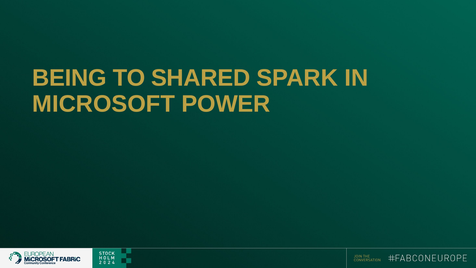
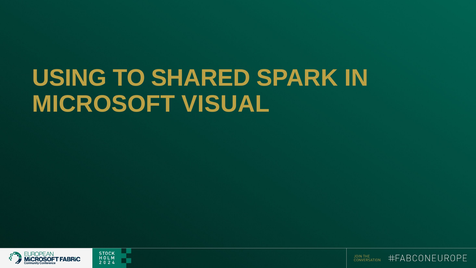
BEING: BEING -> USING (69, 78)
POWER: POWER -> VISUAL (226, 104)
